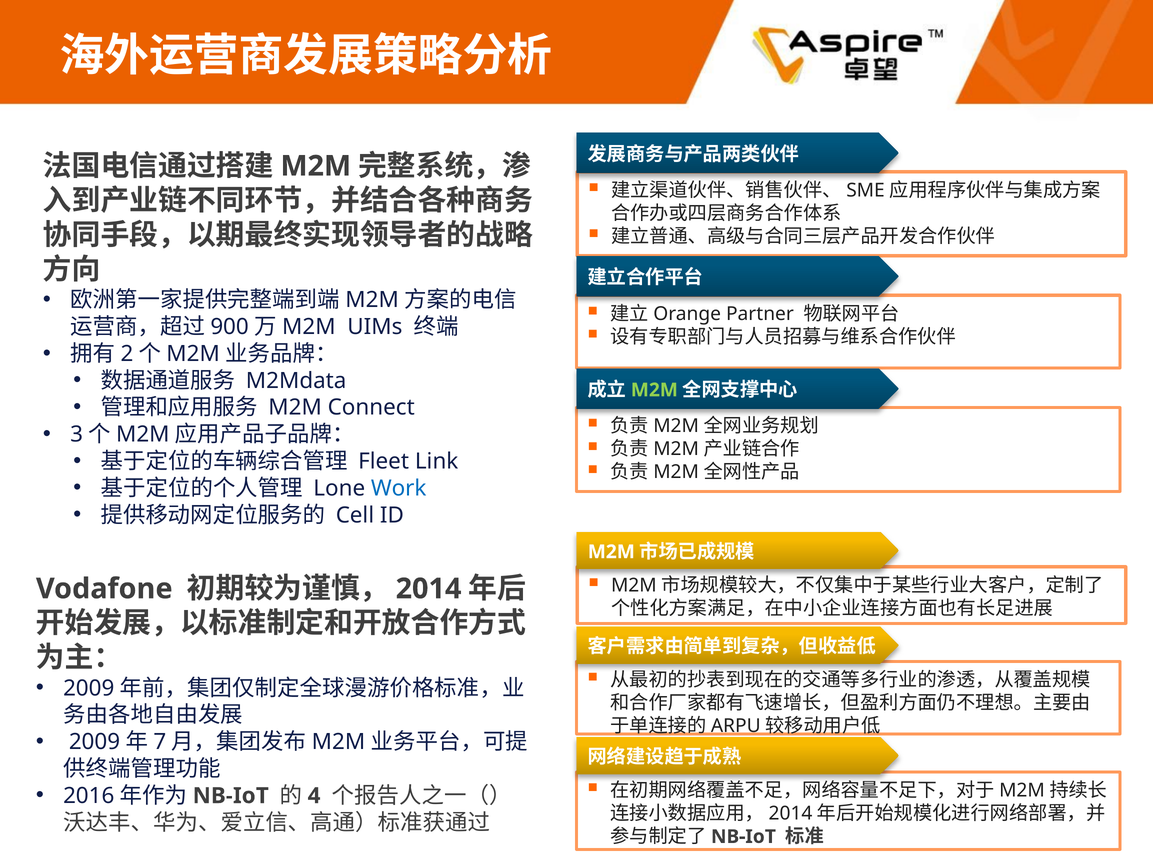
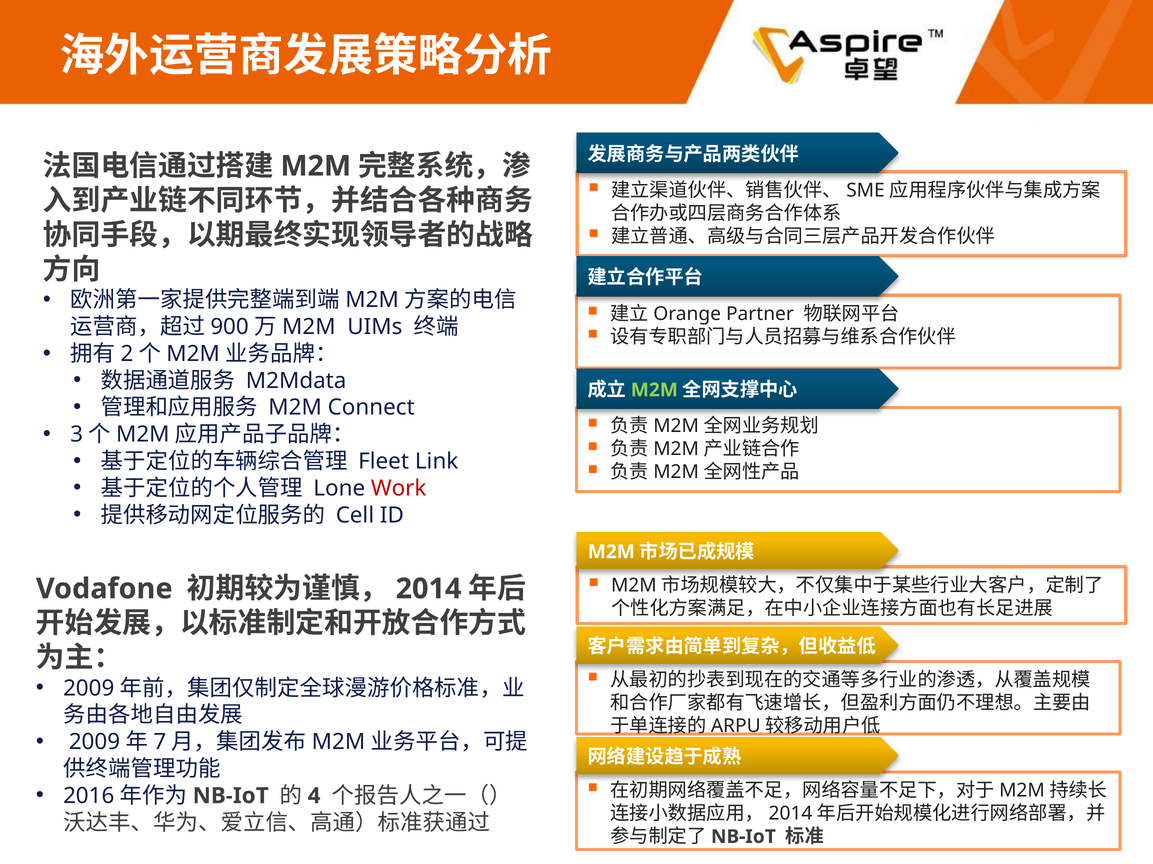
Work colour: blue -> red (399, 489)
